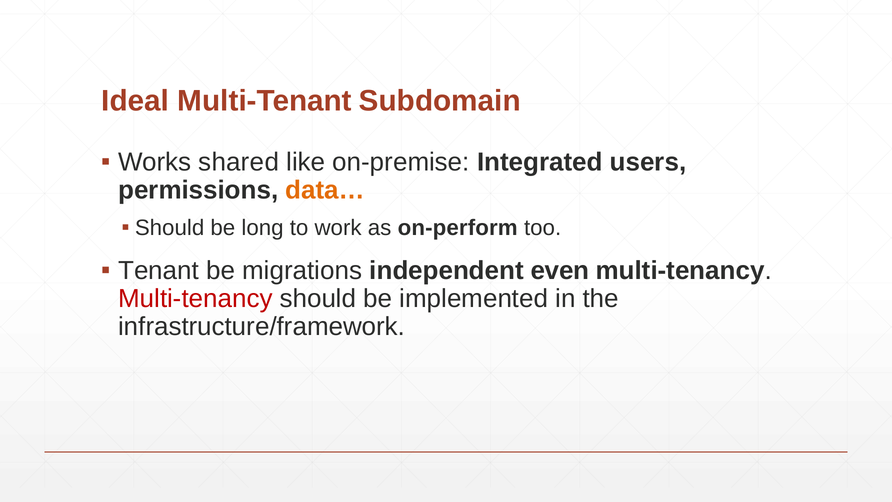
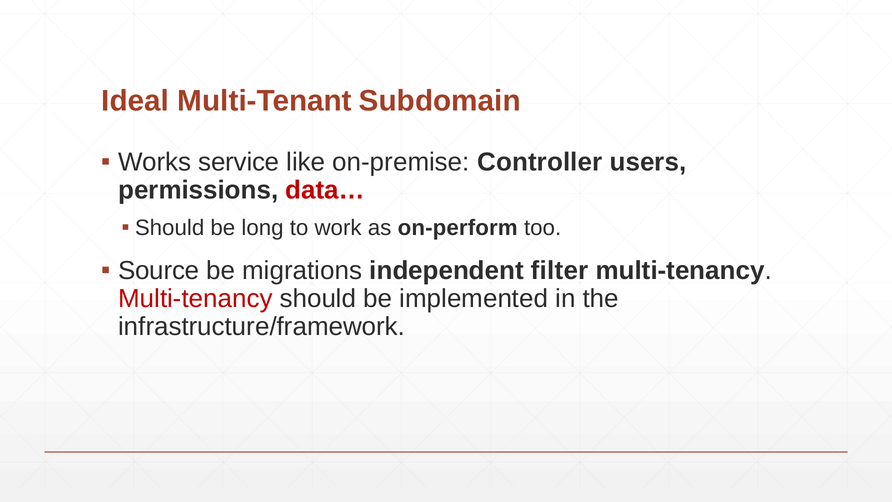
shared: shared -> service (239, 162)
Integrated: Integrated -> Controller (540, 162)
data… colour: orange -> red (325, 190)
Tenant: Tenant -> Source (159, 270)
even: even -> filter (560, 270)
